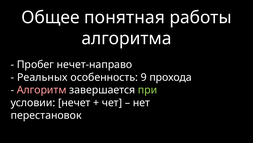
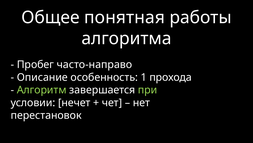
нечет-направо: нечет-направо -> часто-направо (94, 64)
Реальных: Реальных -> Описание (42, 77)
9: 9 -> 1 (144, 77)
Алгоритм colour: pink -> light green (42, 90)
